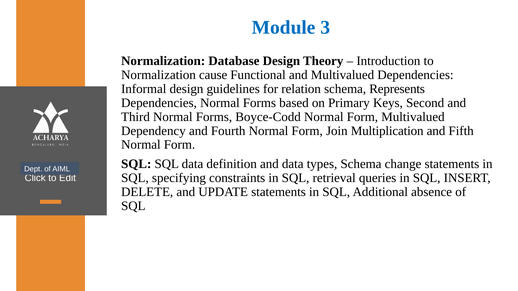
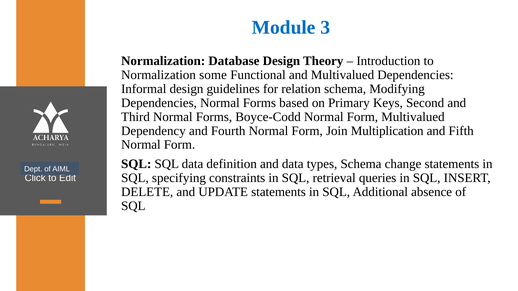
cause: cause -> some (213, 75)
Represents: Represents -> Modifying (397, 89)
